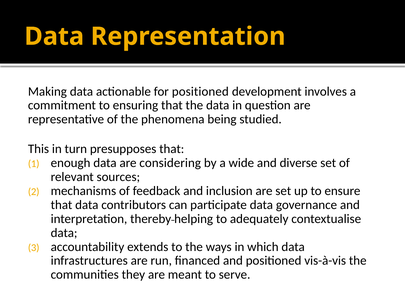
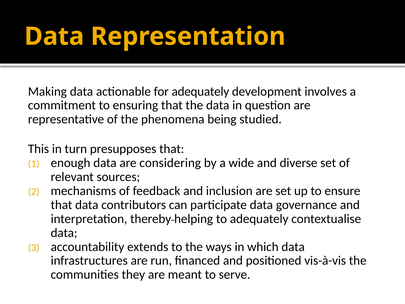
for positioned: positioned -> adequately (200, 91)
